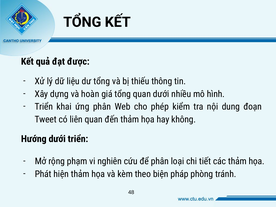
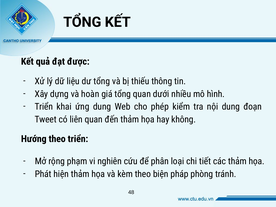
ứng phân: phân -> dung (102, 107)
Hướng dưới: dưới -> theo (57, 139)
